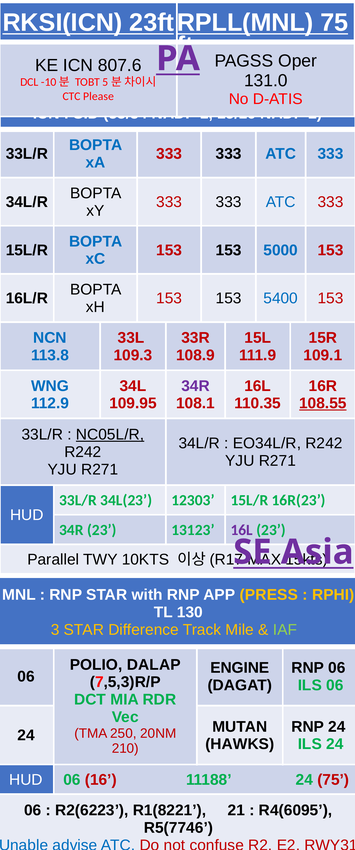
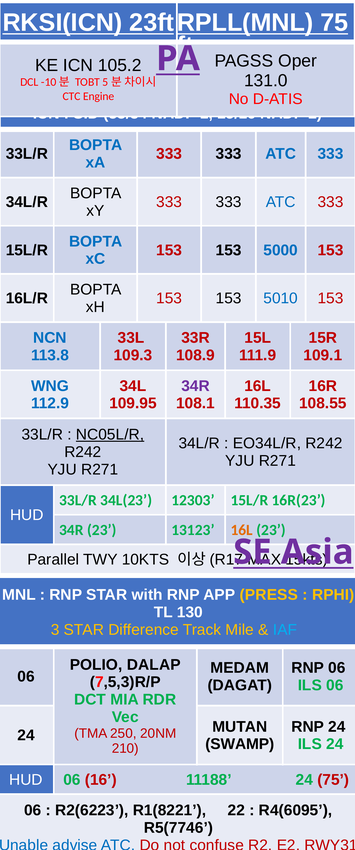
807.6: 807.6 -> 105.2 (120, 65)
Please: Please -> Engine (99, 96)
5400: 5400 -> 5010 (281, 298)
108.55 underline: present -> none (323, 403)
16L colour: purple -> orange (242, 530)
IAF colour: light green -> light blue (285, 629)
ENGINE: ENGINE -> MEDAM (240, 667)
HAWKS: HAWKS -> SWAMP (240, 744)
21: 21 -> 22 (236, 810)
